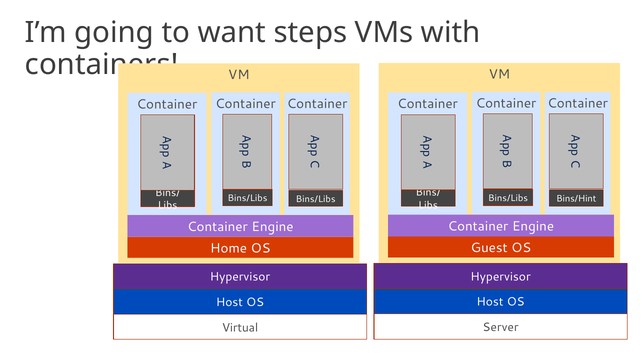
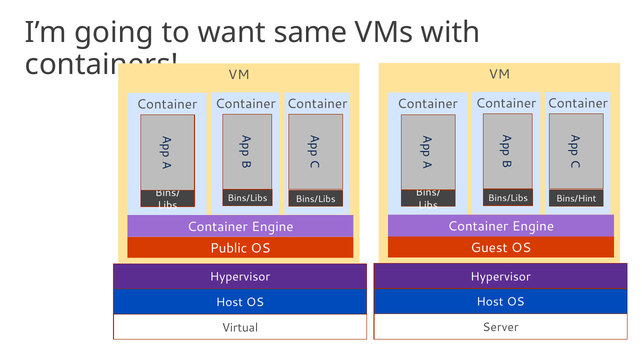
steps: steps -> same (311, 33)
Home: Home -> Public (229, 248)
